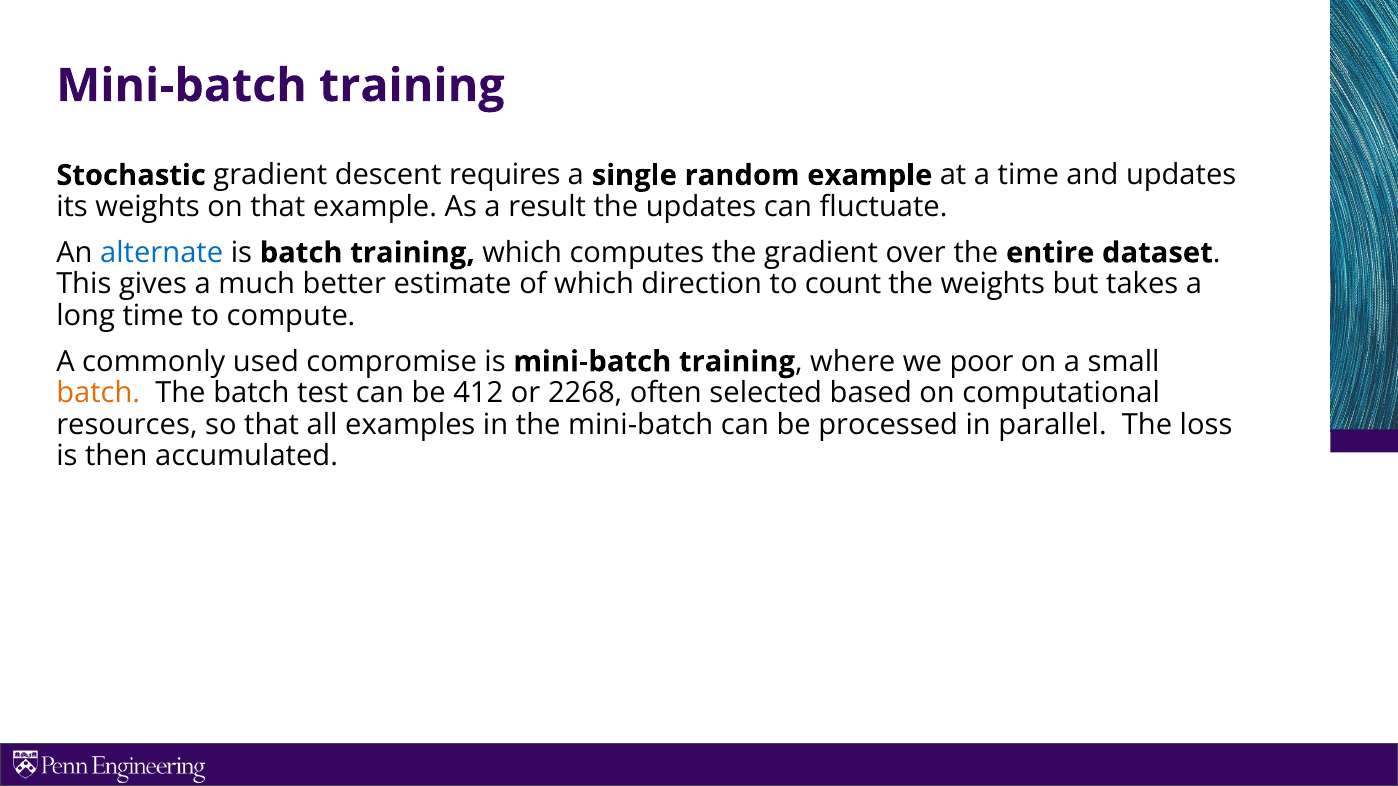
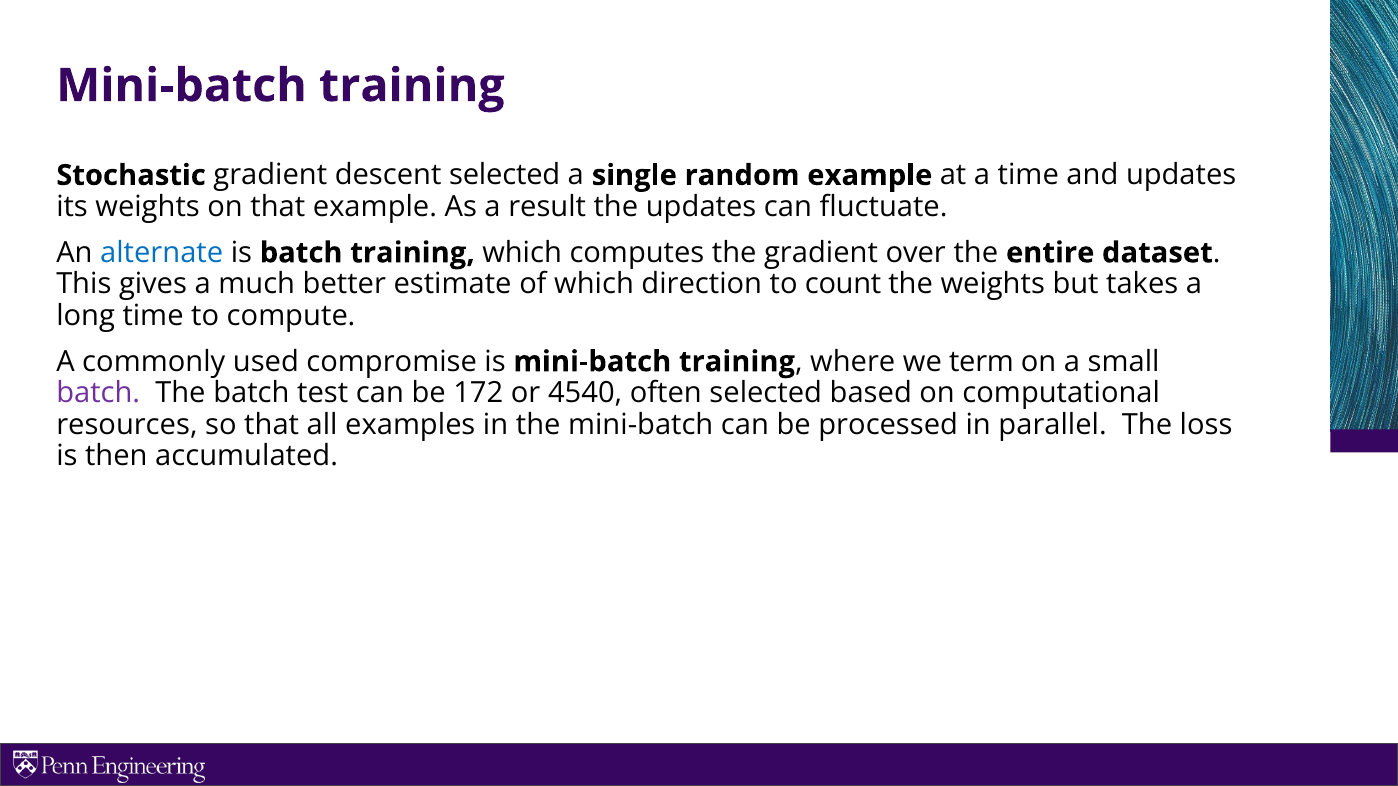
descent requires: requires -> selected (505, 175)
poor: poor -> term (982, 362)
batch colour: orange -> purple (98, 393)
412: 412 -> 172 (478, 393)
2268: 2268 -> 4540 (585, 393)
